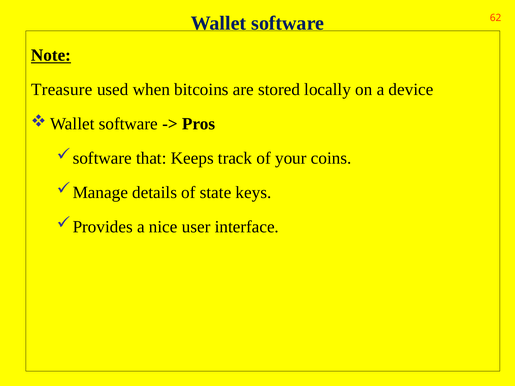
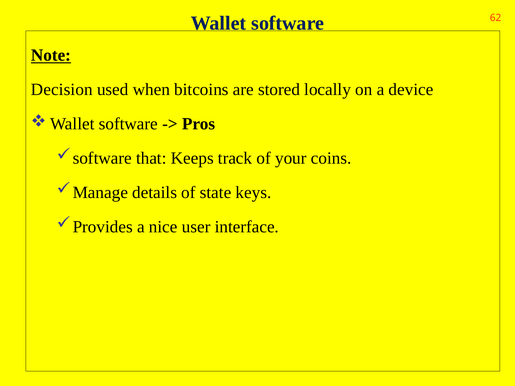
Treasure: Treasure -> Decision (62, 90)
